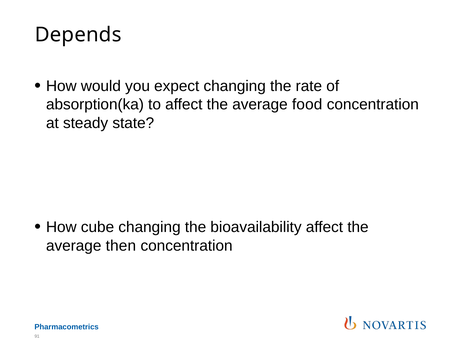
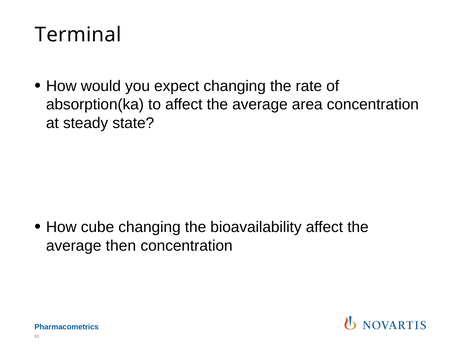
Depends: Depends -> Terminal (78, 35)
food: food -> area (307, 105)
